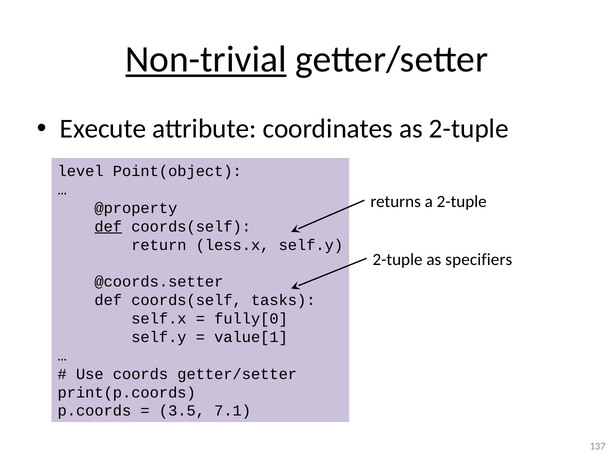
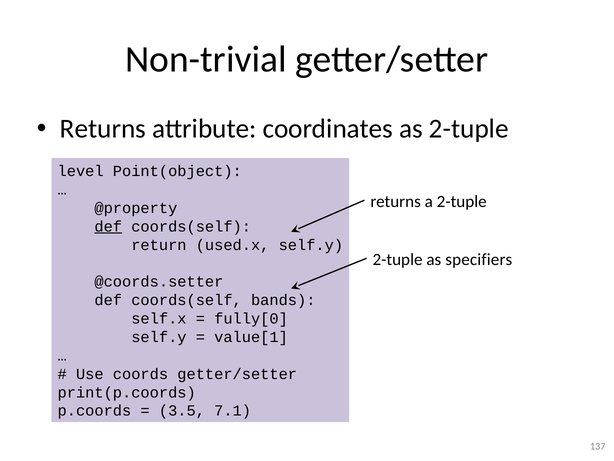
Non-trivial underline: present -> none (206, 59)
Execute: Execute -> Returns (103, 129)
less.x: less.x -> used.x (233, 245)
tasks: tasks -> bands (283, 300)
